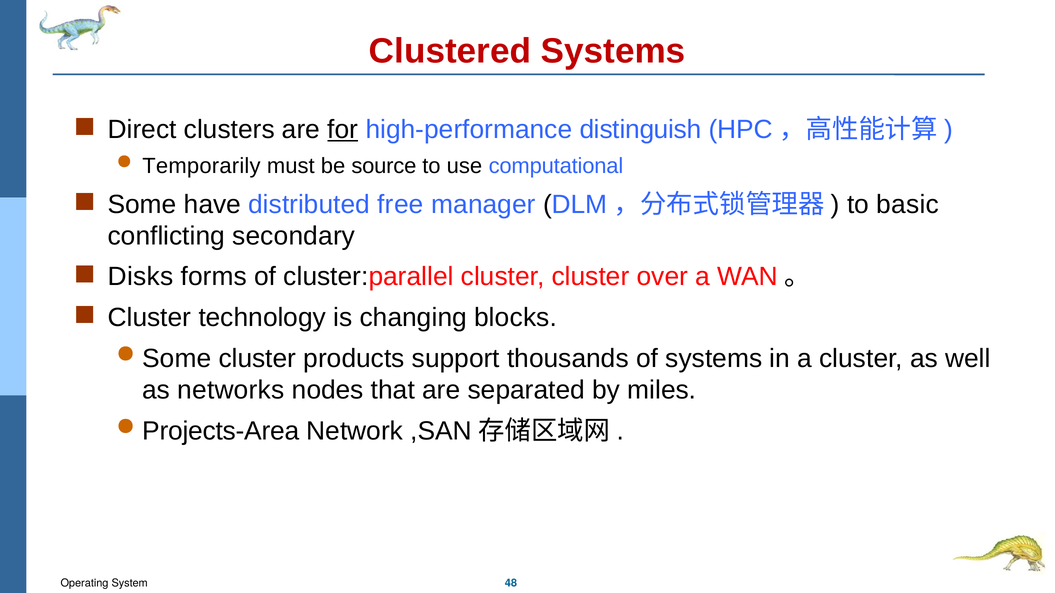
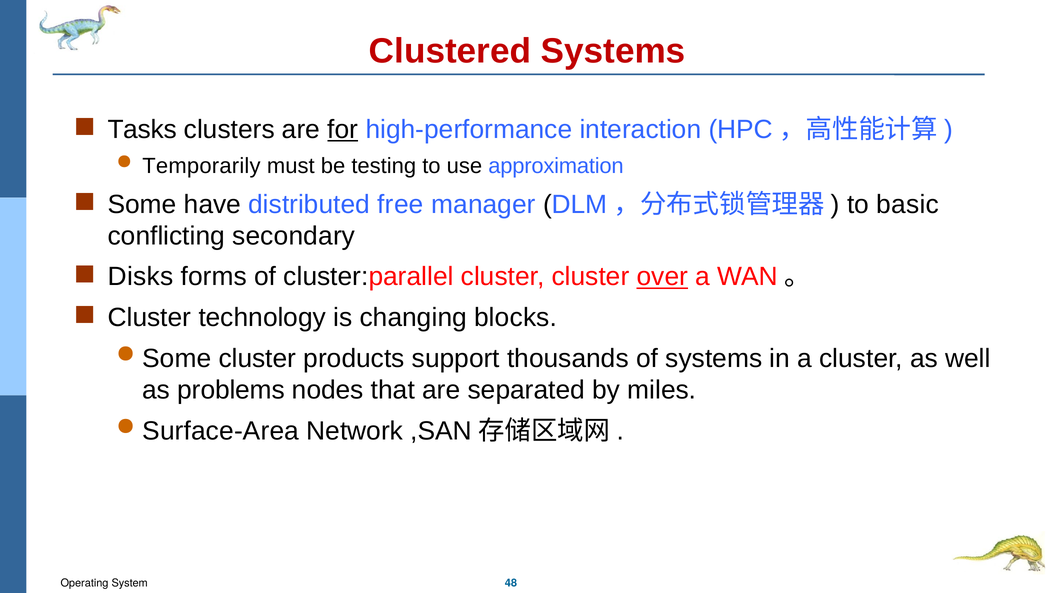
Direct: Direct -> Tasks (142, 130)
distinguish: distinguish -> interaction (640, 130)
source: source -> testing (384, 166)
computational: computational -> approximation (556, 166)
over underline: none -> present (662, 277)
networks: networks -> problems (231, 390)
Projects-Area: Projects-Area -> Surface-Area (221, 431)
